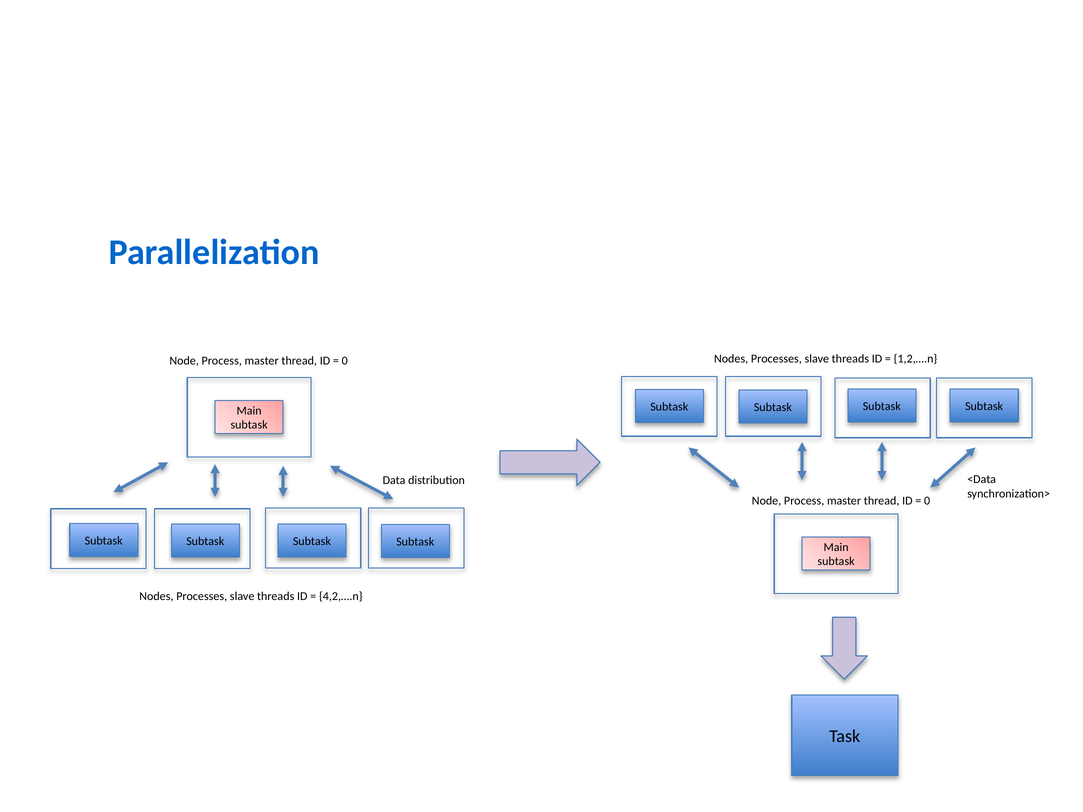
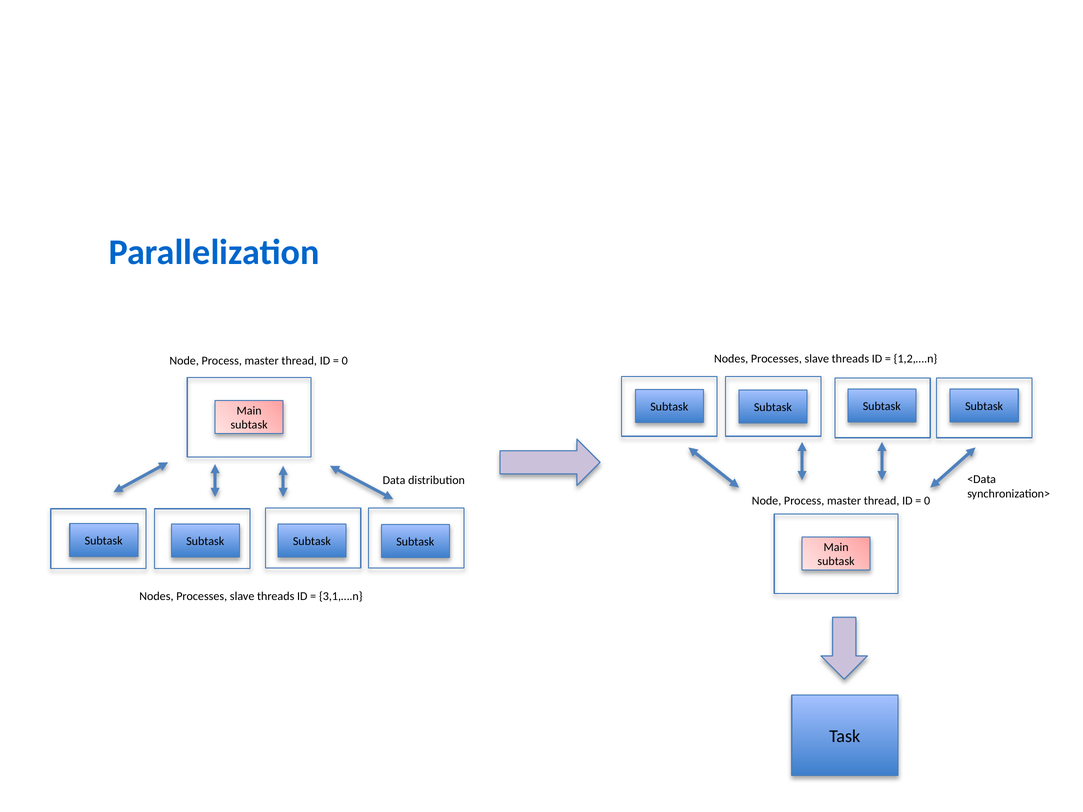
4,2,….n: 4,2,….n -> 3,1,….n (341, 596)
